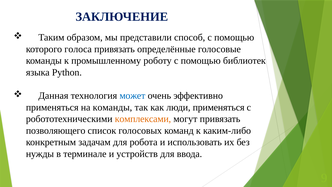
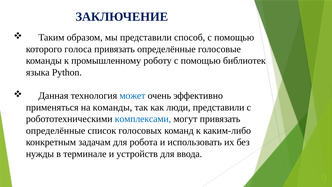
люди применяться: применяться -> представили (219, 107)
комплексами colour: orange -> blue (143, 119)
позволяющего: позволяющего -> определённые (56, 130)
